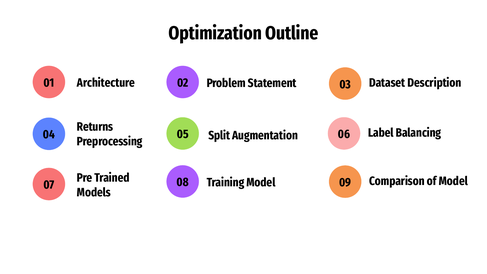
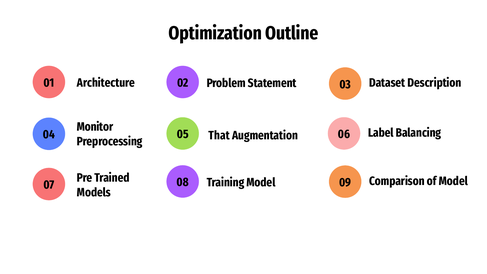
Returns: Returns -> Monitor (95, 127)
Split: Split -> That (219, 135)
